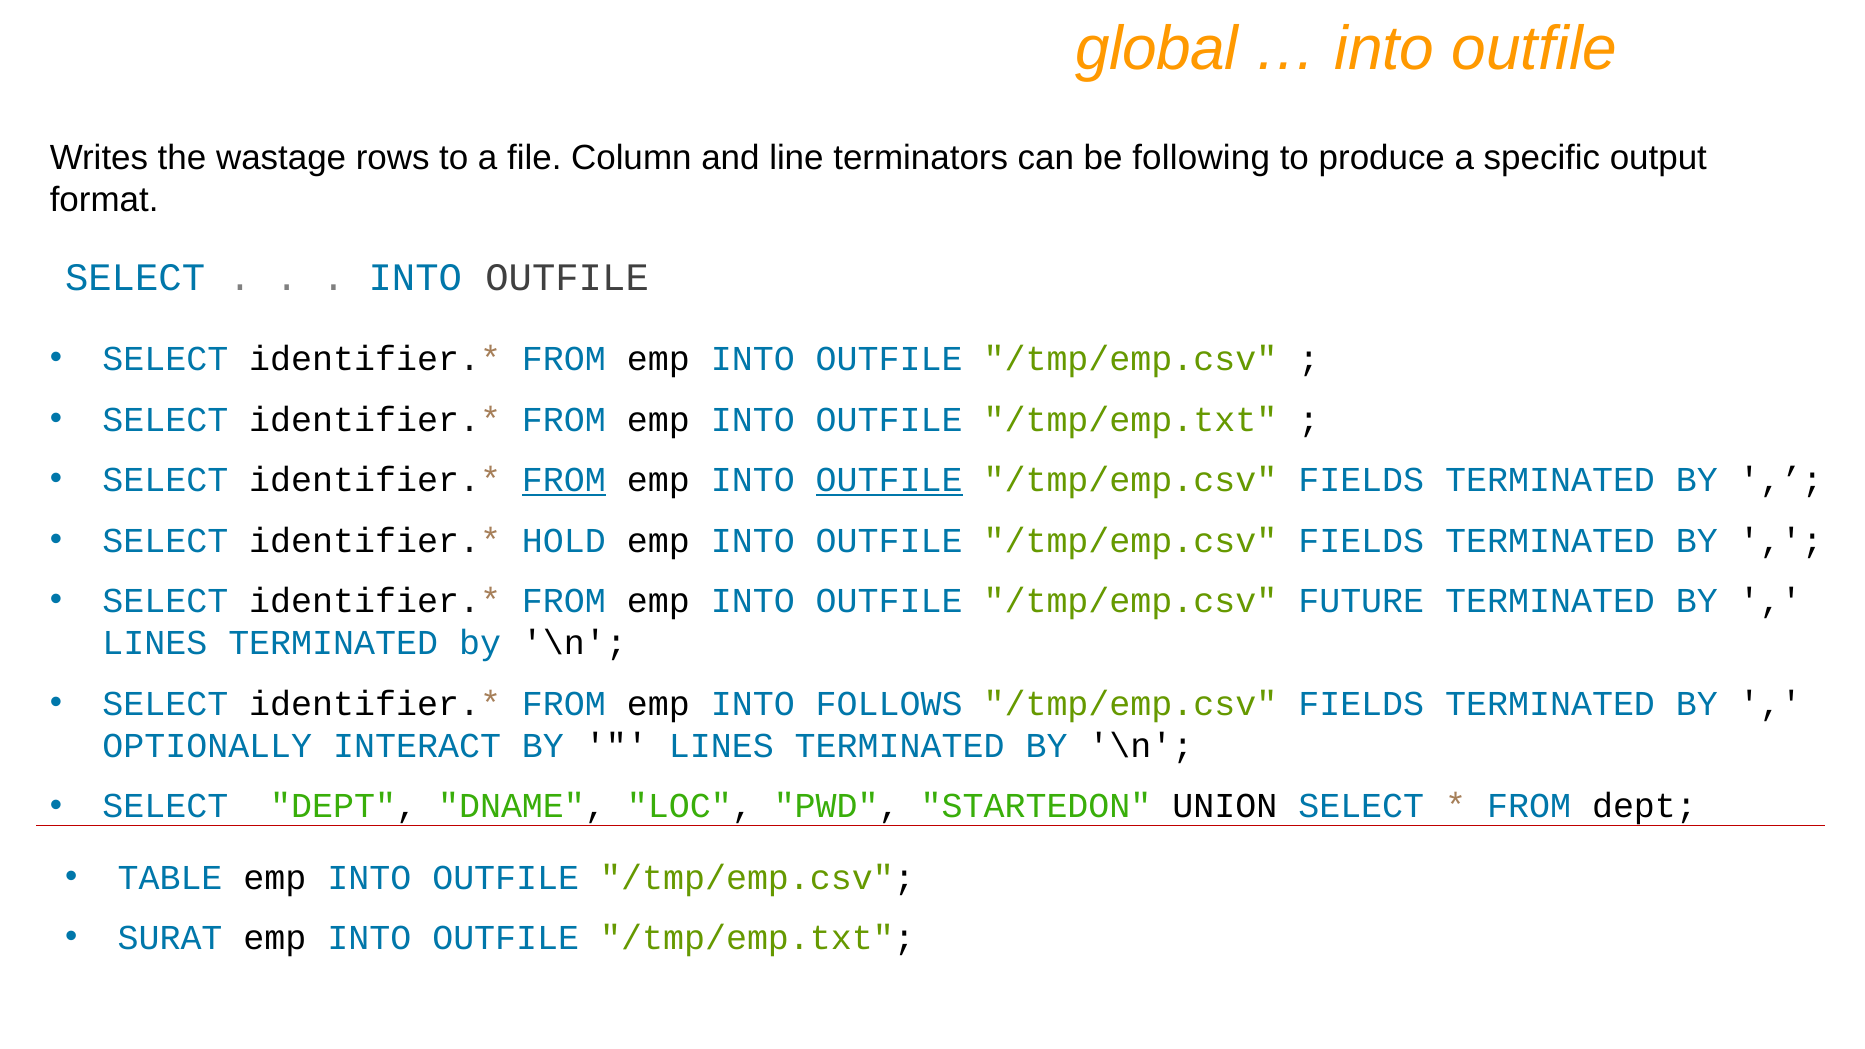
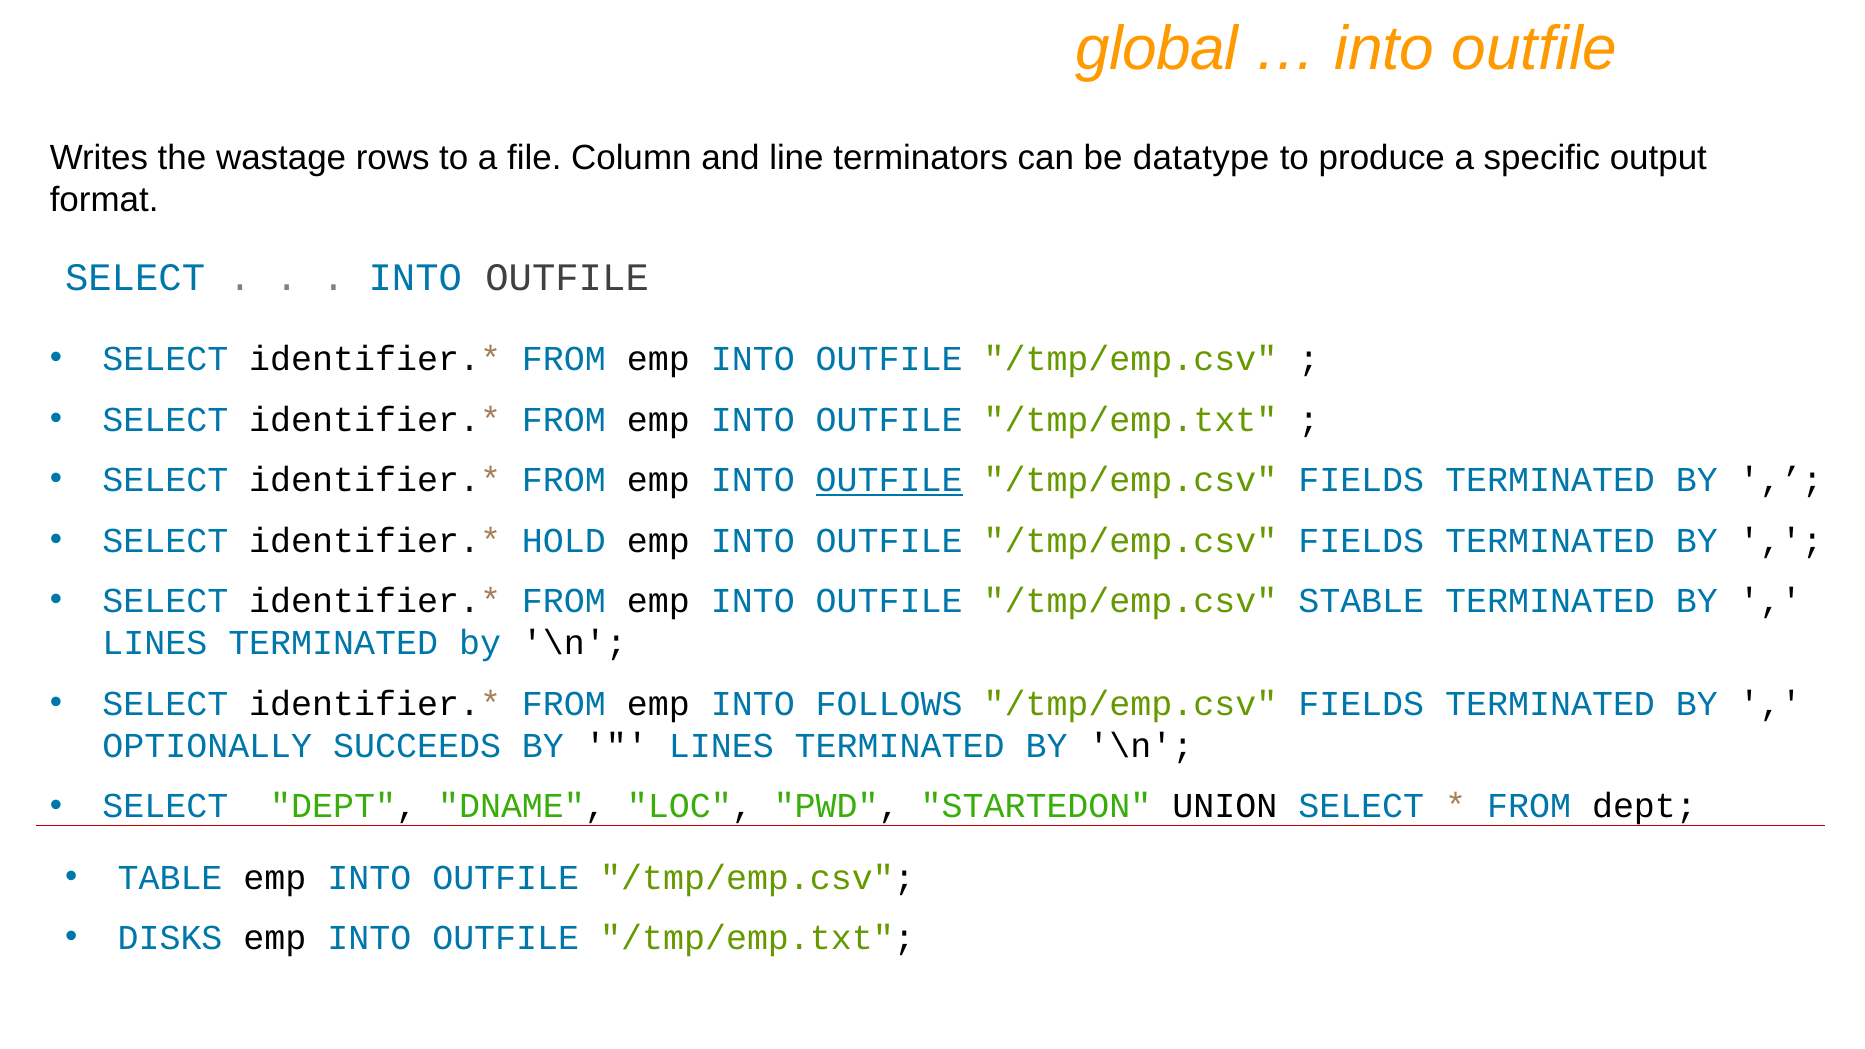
following: following -> datatype (1201, 158)
FROM underline: present -> none (564, 480)
FUTURE: FUTURE -> STABLE (1361, 601)
INTERACT: INTERACT -> SUCCEEDS (417, 746)
SURAT: SURAT -> DISKS (170, 938)
